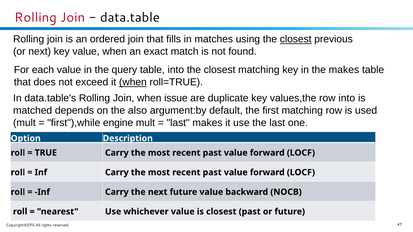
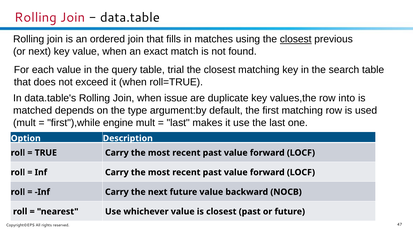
table into: into -> trial (176, 70)
the makes: makes -> search (344, 70)
when underline: present -> none (133, 82)
also: also -> type (138, 111)
